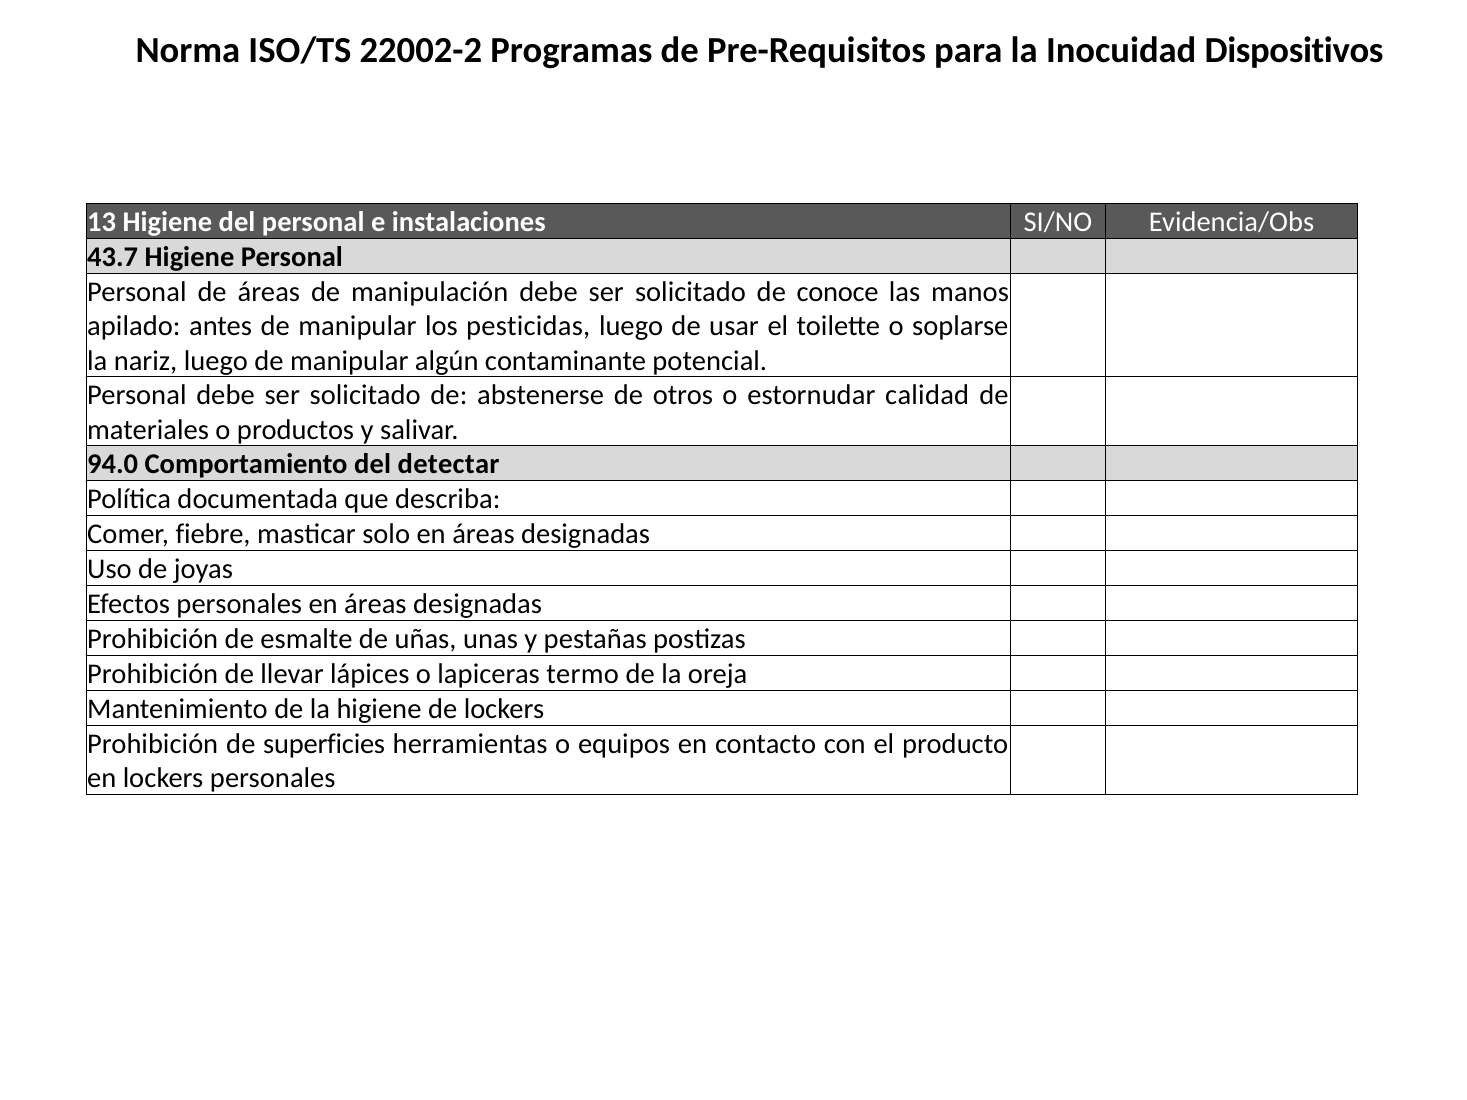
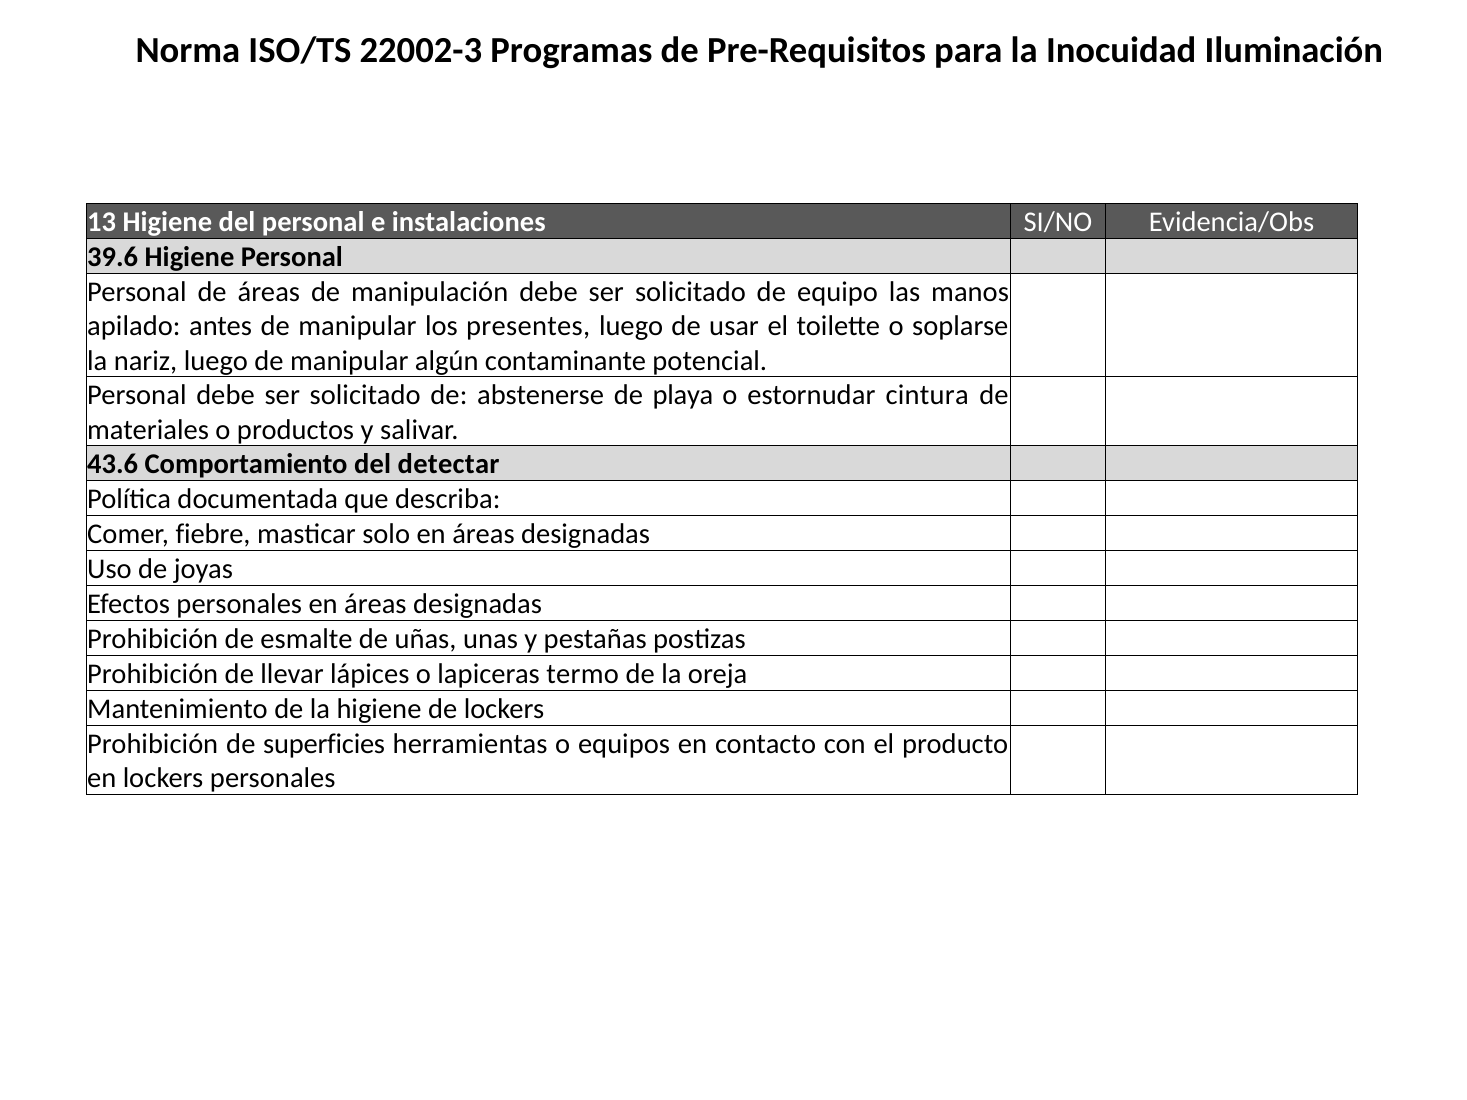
22002-2: 22002-2 -> 22002-3 (421, 50)
Dispositivos: Dispositivos -> Iluminación (1294, 50)
43.7: 43.7 -> 39.6 (113, 257)
conoce: conoce -> equipo (837, 292)
pesticidas: pesticidas -> presentes (528, 326)
otros: otros -> playa (683, 395)
calidad: calidad -> cintura (927, 395)
94.0: 94.0 -> 43.6 (113, 464)
